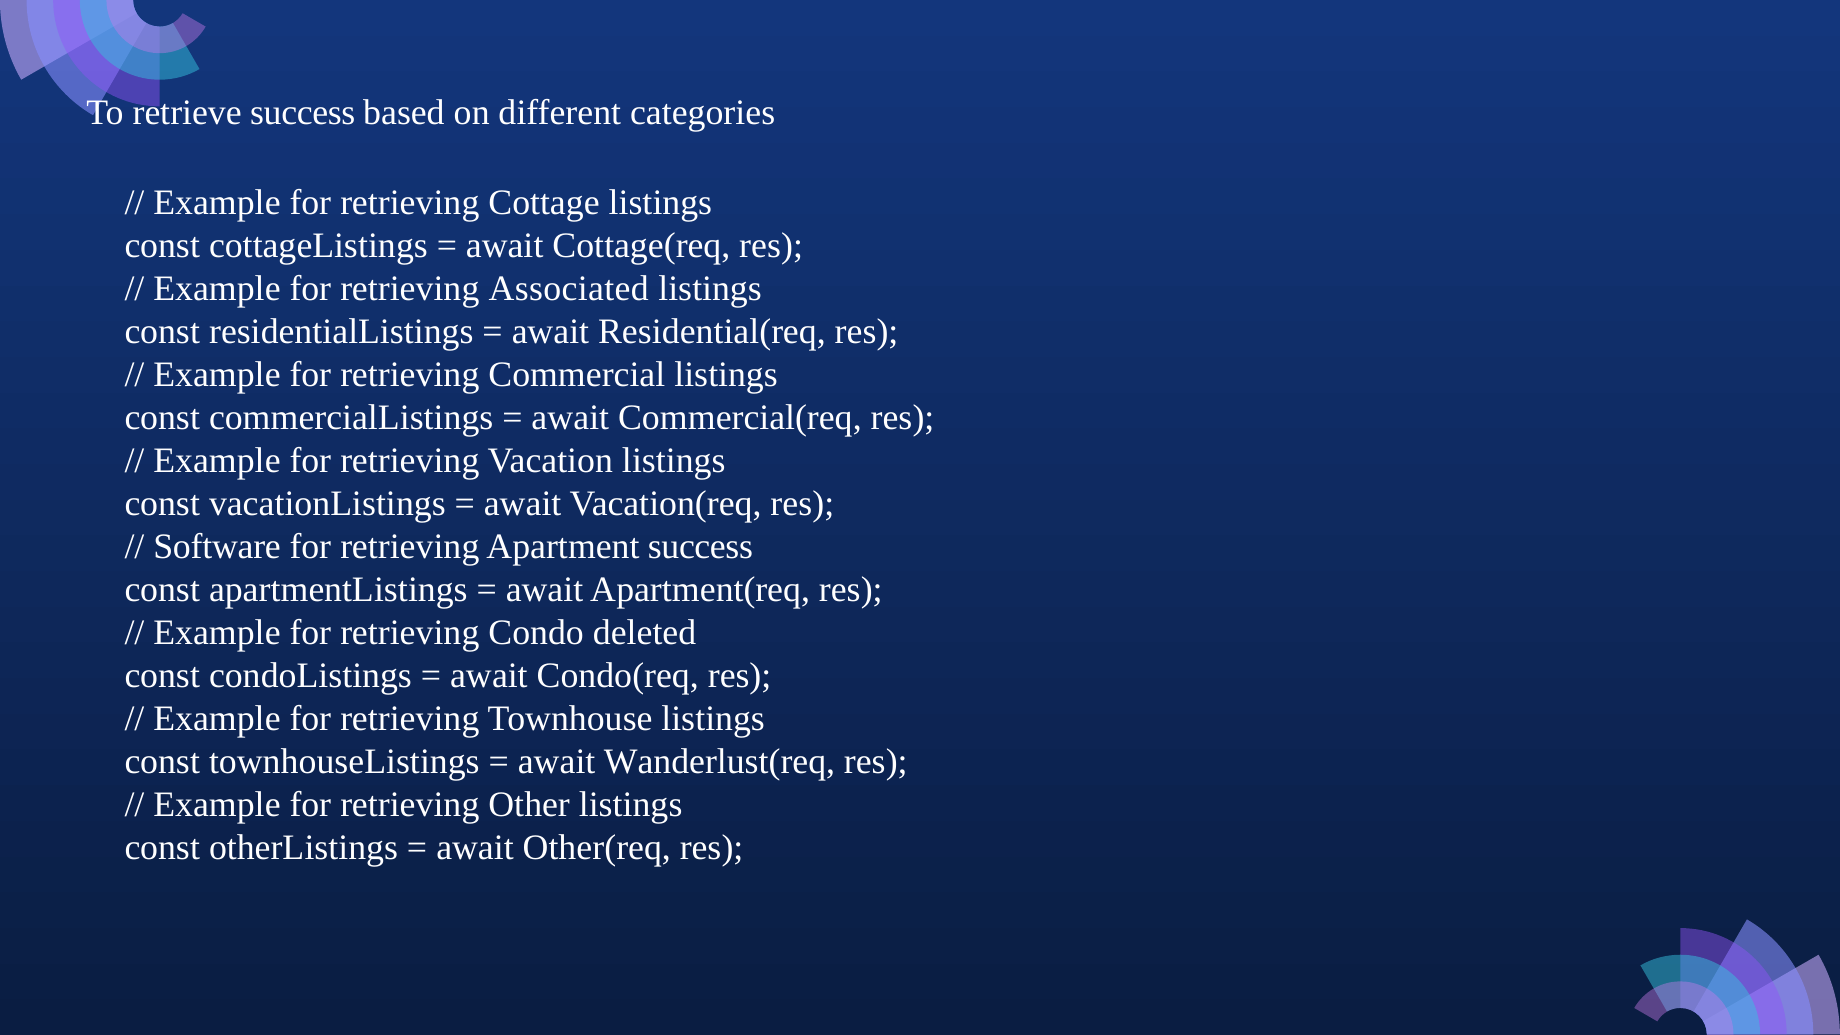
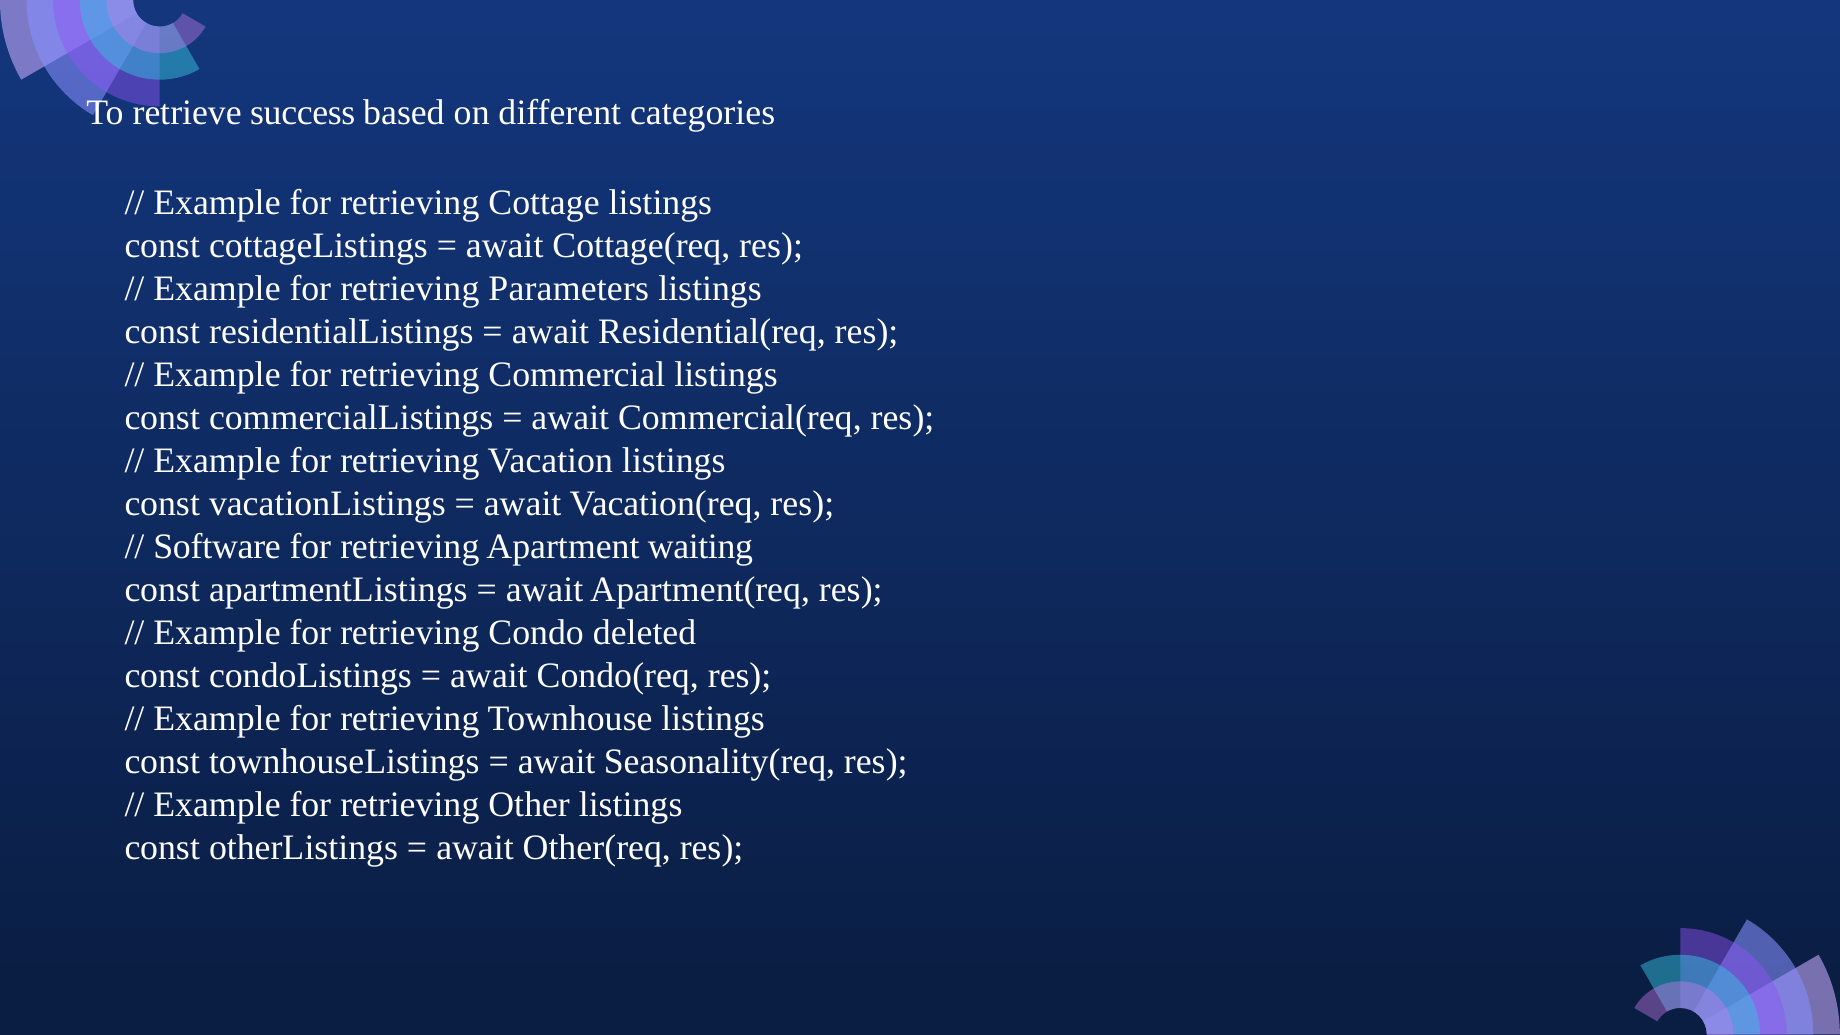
Associated: Associated -> Parameters (569, 289)
Apartment success: success -> waiting (700, 547)
Wanderlust(req: Wanderlust(req -> Seasonality(req (719, 762)
